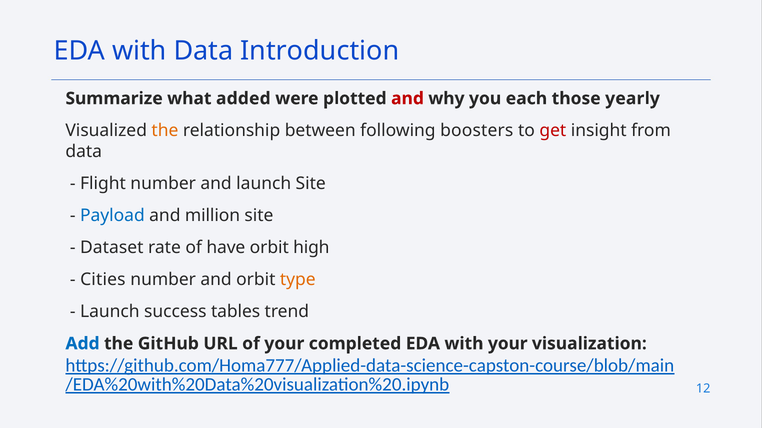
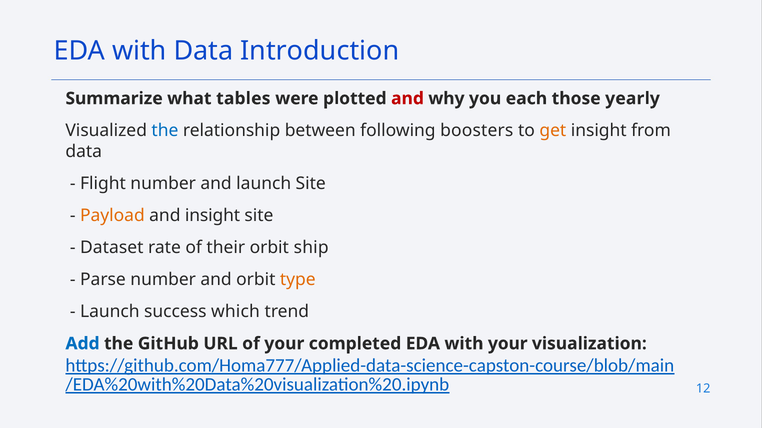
added: added -> tables (243, 99)
the colour: orange -> blue (165, 131)
get colour: red -> orange (553, 131)
Payload colour: blue -> orange (112, 216)
and million: million -> insight (213, 216)
have: have -> their (226, 248)
high: high -> ship (311, 248)
Cities: Cities -> Parse (103, 280)
tables: tables -> which (235, 312)
